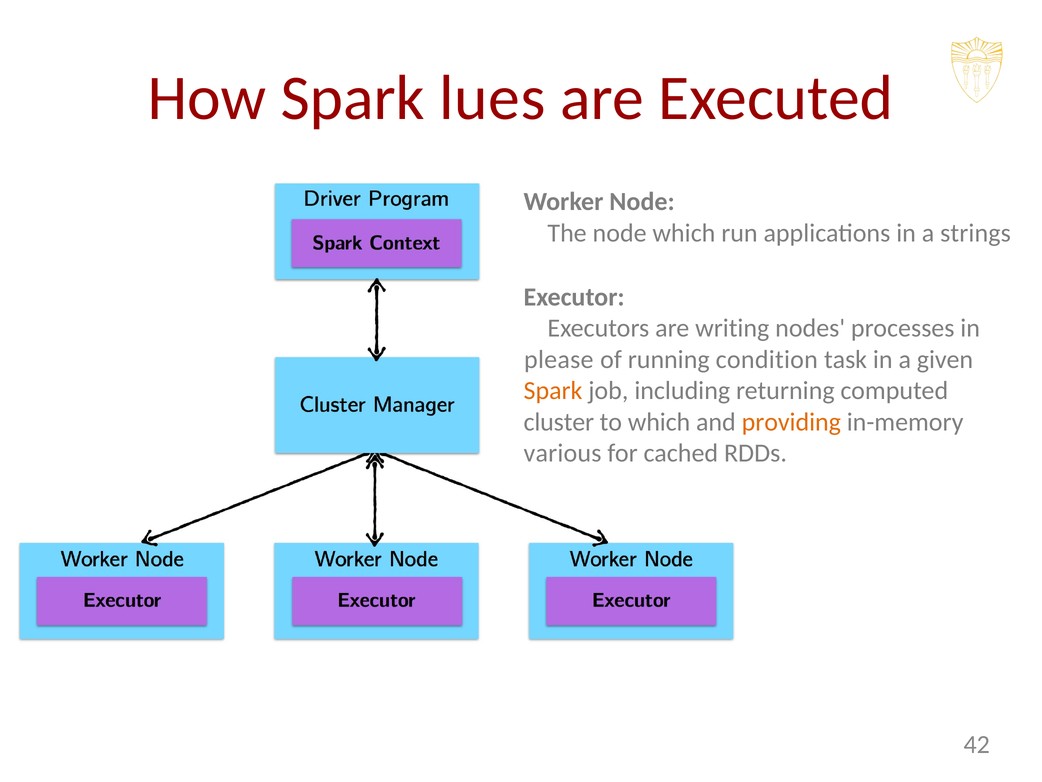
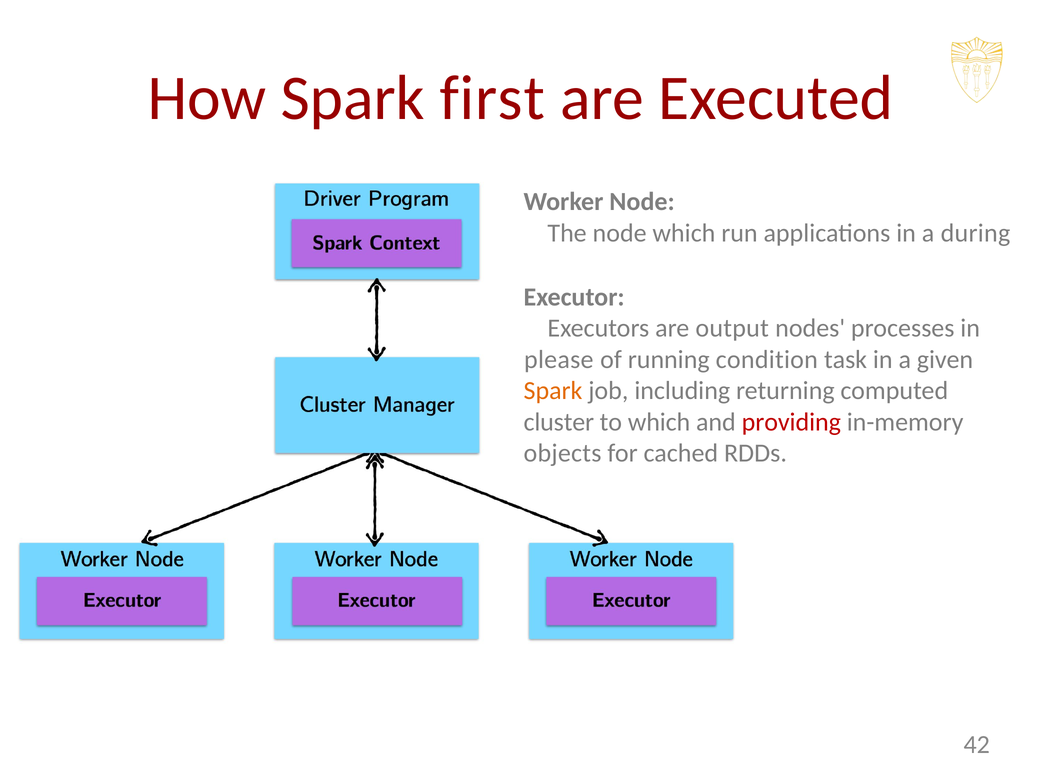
lues: lues -> first (492, 98)
strings: strings -> during (975, 233)
writing: writing -> output (732, 328)
providing colour: orange -> red (791, 422)
various: various -> objects (563, 453)
